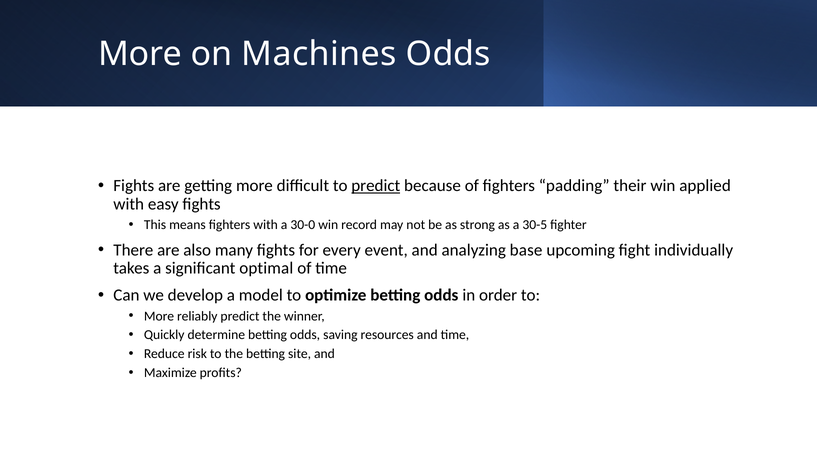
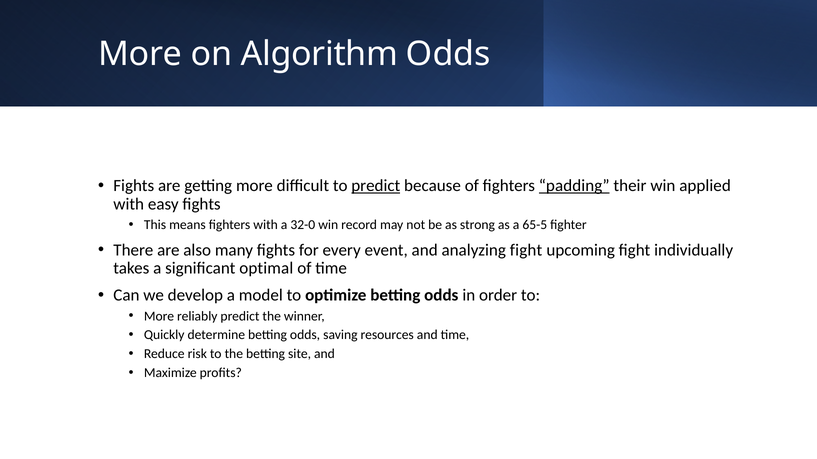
Machines: Machines -> Algorithm (319, 54)
padding underline: none -> present (574, 186)
30-0: 30-0 -> 32-0 (303, 225)
30-5: 30-5 -> 65-5 (535, 225)
analyzing base: base -> fight (526, 250)
